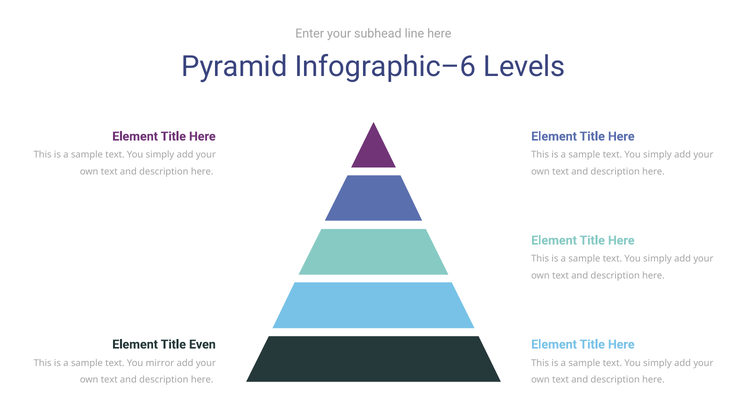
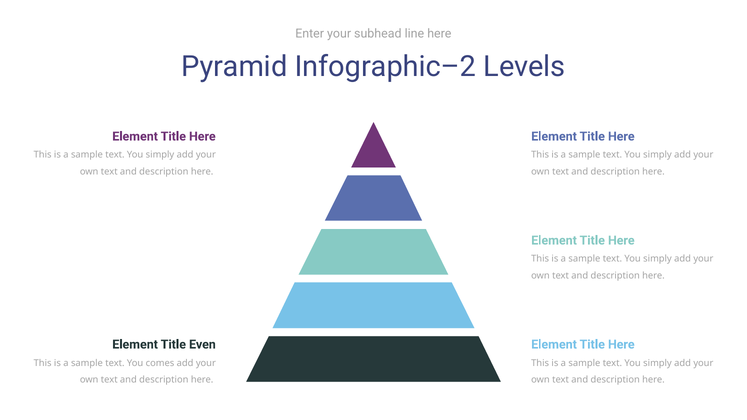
Infographic–6: Infographic–6 -> Infographic–2 (385, 67)
mirror: mirror -> comes (160, 363)
